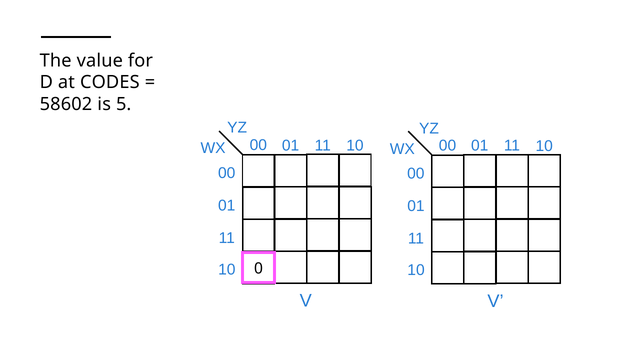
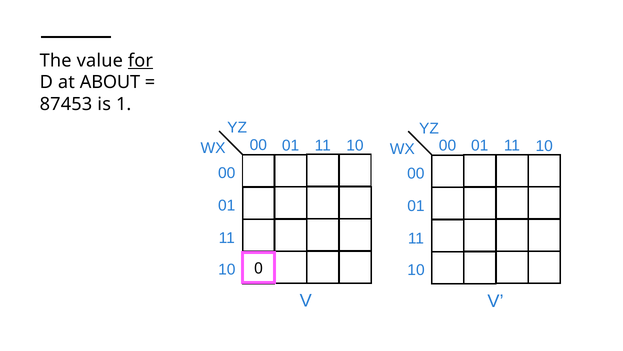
for underline: none -> present (140, 60)
CODES: CODES -> ABOUT (110, 82)
58602: 58602 -> 87453 (66, 104)
5: 5 -> 1 (124, 104)
